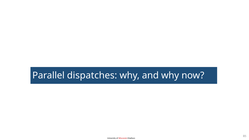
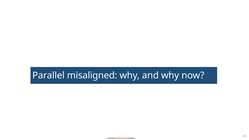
dispatches: dispatches -> misaligned (92, 75)
